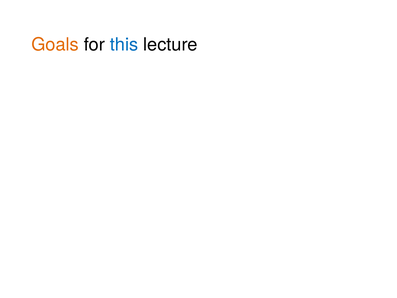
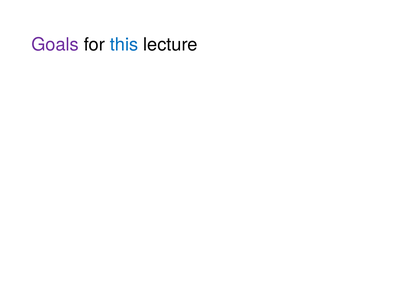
Goals colour: orange -> purple (55, 45)
